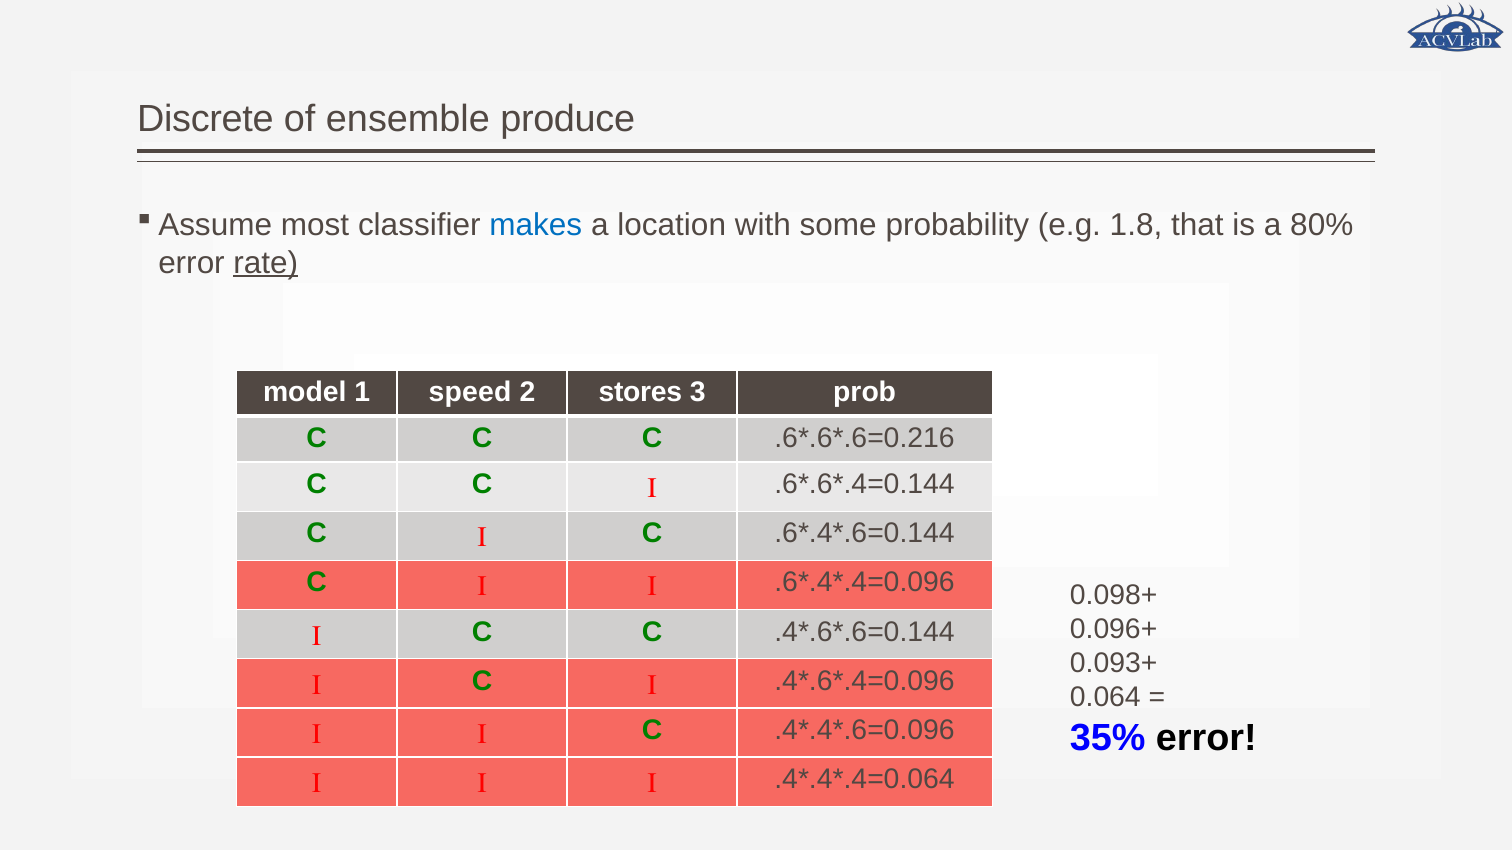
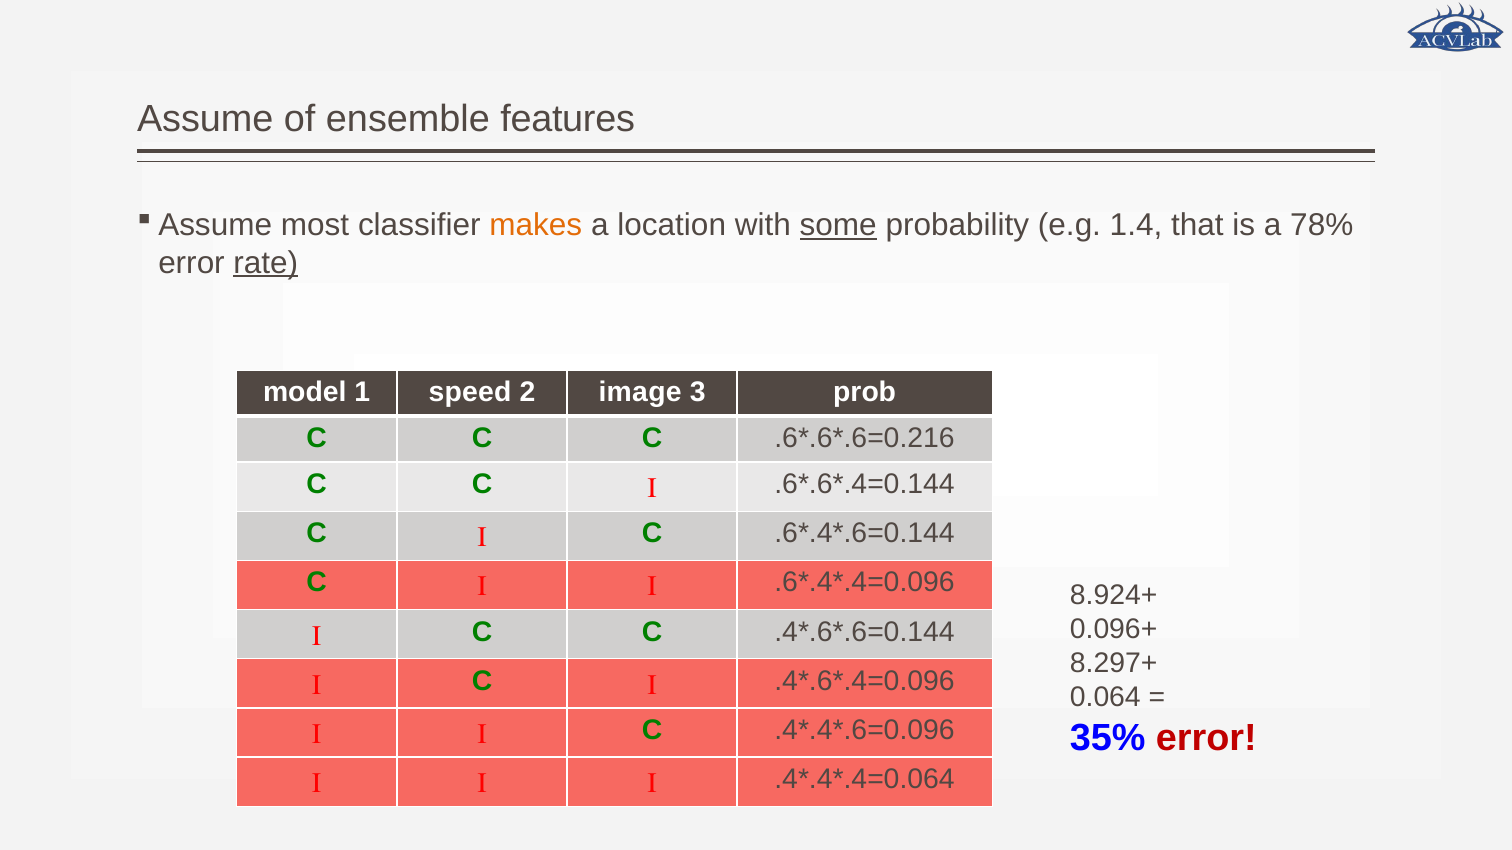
Discrete: Discrete -> Assume (205, 119)
produce: produce -> features (568, 119)
makes colour: blue -> orange (536, 225)
some underline: none -> present (838, 225)
1.8: 1.8 -> 1.4 (1136, 225)
80%: 80% -> 78% (1322, 225)
stores: stores -> image (640, 392)
0.098+: 0.098+ -> 8.924+ (1114, 596)
0.093+: 0.093+ -> 8.297+ (1114, 664)
error colour: black -> red (1206, 738)
